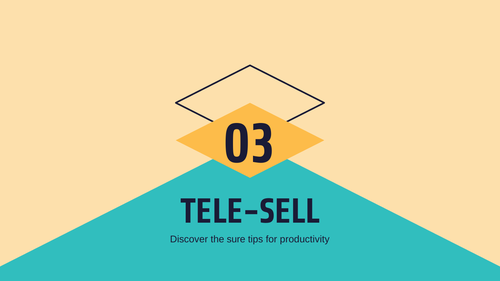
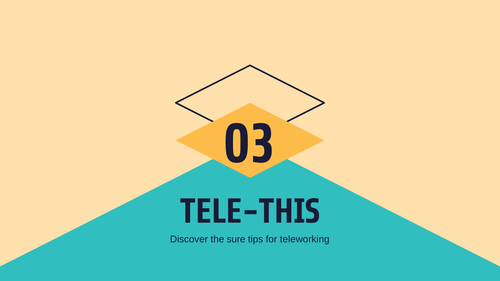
TELE-SELL: TELE-SELL -> TELE-THIS (250, 212)
productivity: productivity -> teleworking (305, 239)
